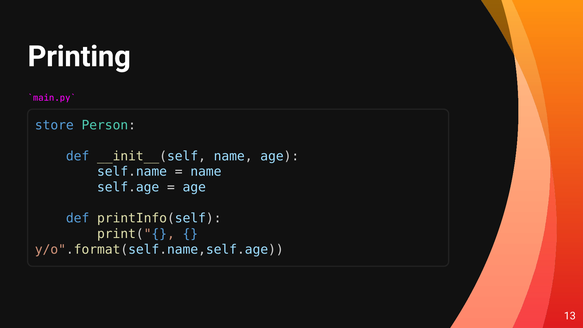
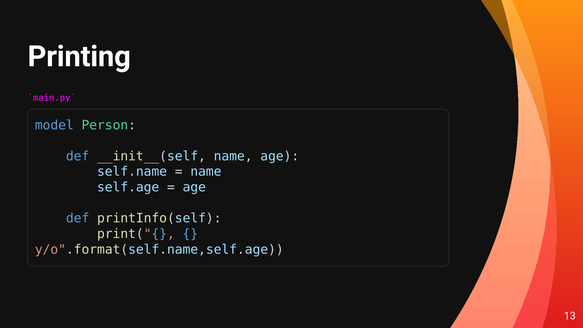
store: store -> model (54, 125)
